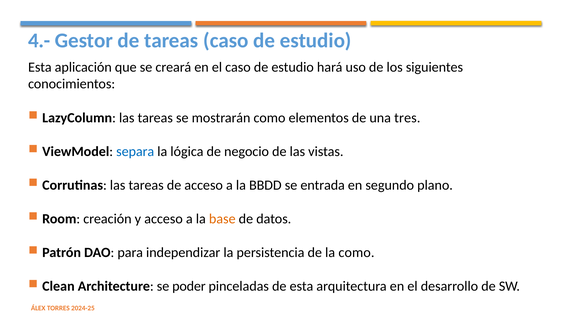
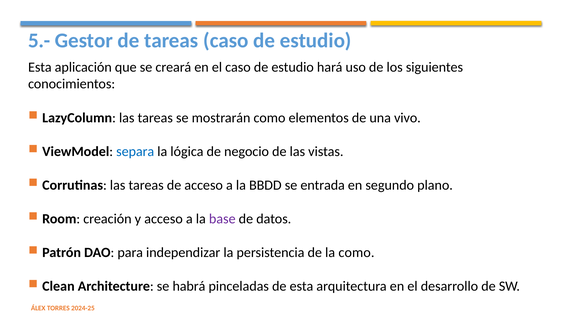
4.-: 4.- -> 5.- (39, 40)
tres: tres -> vivo (407, 118)
base colour: orange -> purple (222, 219)
poder: poder -> habrá (189, 286)
